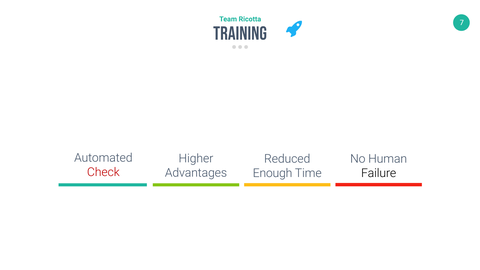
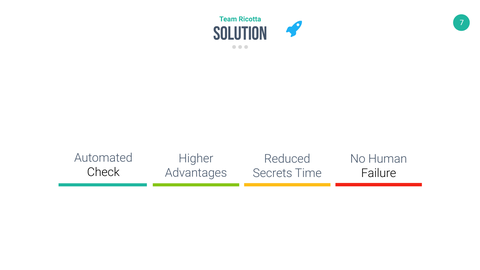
Training: Training -> Solution (240, 34)
Check colour: red -> black (103, 172)
Enough: Enough -> Secrets (273, 173)
